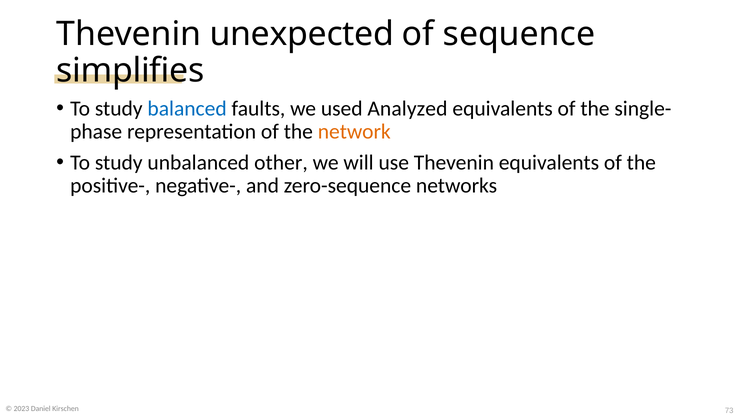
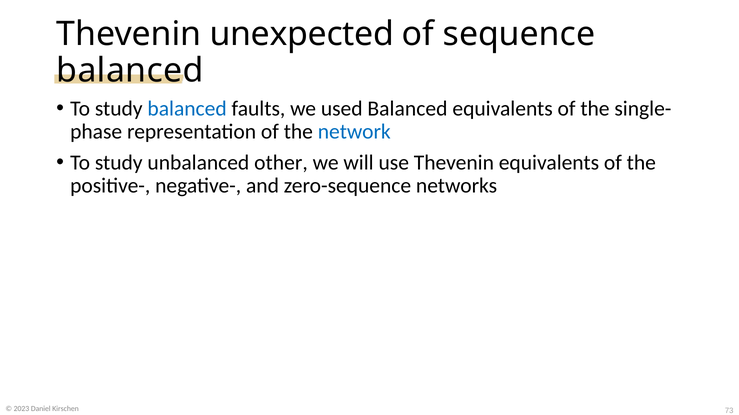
simplifies: simplifies -> balanced (130, 71)
used Analyzed: Analyzed -> Balanced (407, 109)
network colour: orange -> blue (354, 132)
